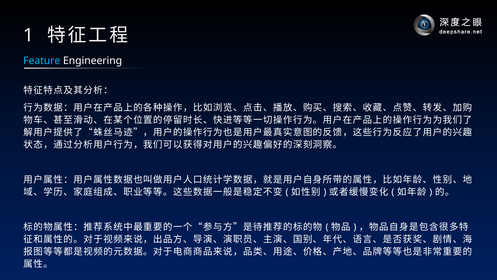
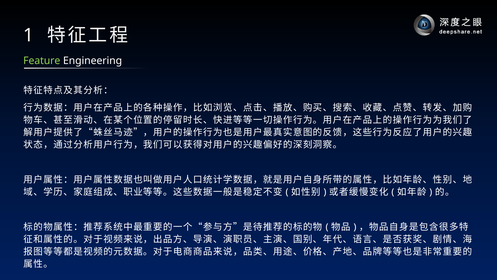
Feature colour: light blue -> light green (42, 61)
